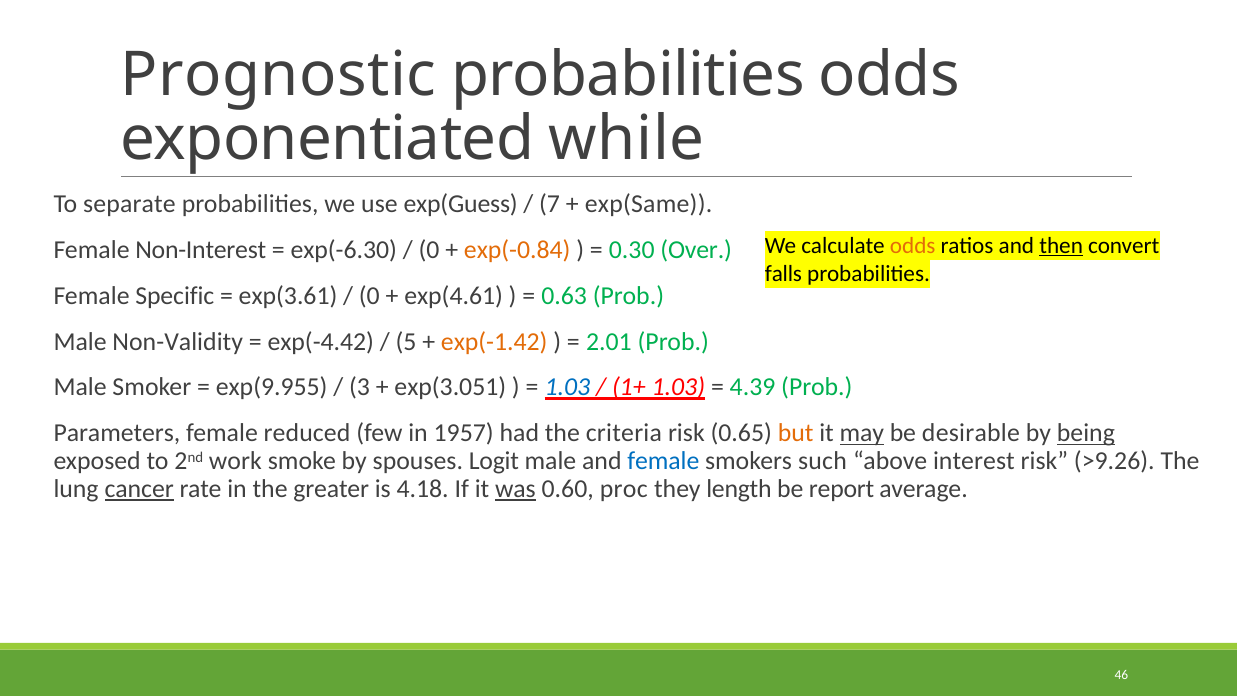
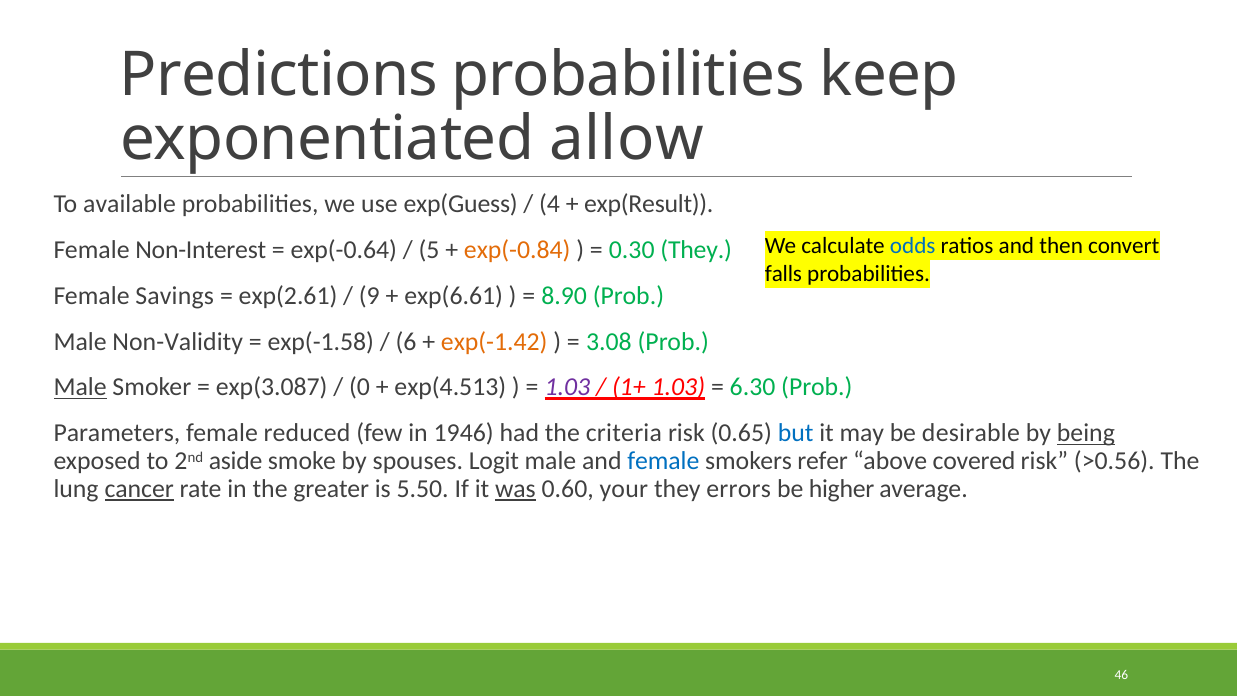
Prognostic: Prognostic -> Predictions (279, 76)
probabilities odds: odds -> keep (889, 76)
while: while -> allow (627, 139)
separate: separate -> available (130, 204)
7: 7 -> 4 (550, 204)
exp(Same: exp(Same -> exp(Result (649, 204)
odds colour: orange -> blue (913, 246)
then underline: present -> none (1061, 246)
exp(-6.30: exp(-6.30 -> exp(-0.64 (344, 250)
0: 0 -> 5 (429, 250)
0.30 Over: Over -> They (696, 250)
Specific: Specific -> Savings (175, 295)
exp(3.61: exp(3.61 -> exp(2.61 (288, 295)
0: 0 -> 9 (369, 295)
exp(4.61: exp(4.61 -> exp(6.61 (454, 295)
0.63: 0.63 -> 8.90 (564, 295)
exp(-4.42: exp(-4.42 -> exp(-1.58 (321, 341)
5: 5 -> 6 (406, 341)
2.01: 2.01 -> 3.08 (609, 341)
Male underline: none -> present (80, 387)
exp(9.955: exp(9.955 -> exp(3.087 (272, 387)
3: 3 -> 0 (360, 387)
exp(3.051: exp(3.051 -> exp(4.513 (450, 387)
1.03 colour: blue -> purple (567, 387)
4.39: 4.39 -> 6.30 (753, 387)
1957: 1957 -> 1946 (464, 433)
but colour: orange -> blue (796, 433)
may underline: present -> none (862, 433)
work: work -> aside (236, 461)
such: such -> refer (823, 461)
interest: interest -> covered (974, 461)
>9.26: >9.26 -> >0.56 (1114, 461)
4.18: 4.18 -> 5.50 (423, 489)
proc: proc -> your (624, 489)
length: length -> errors (739, 489)
report: report -> higher (842, 489)
